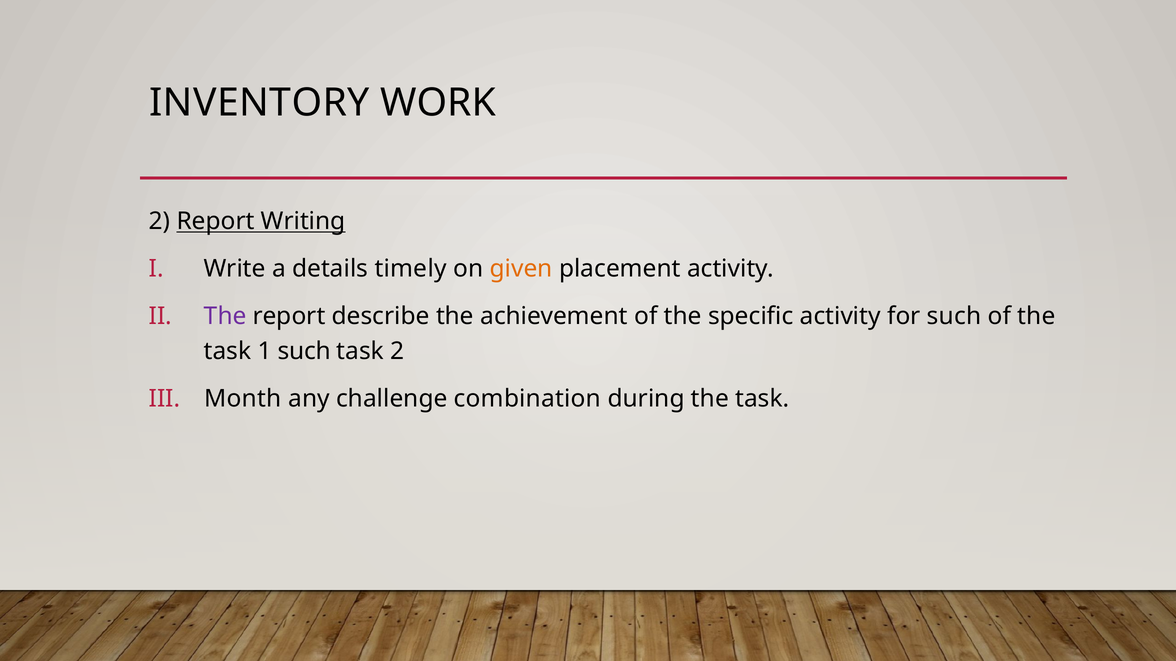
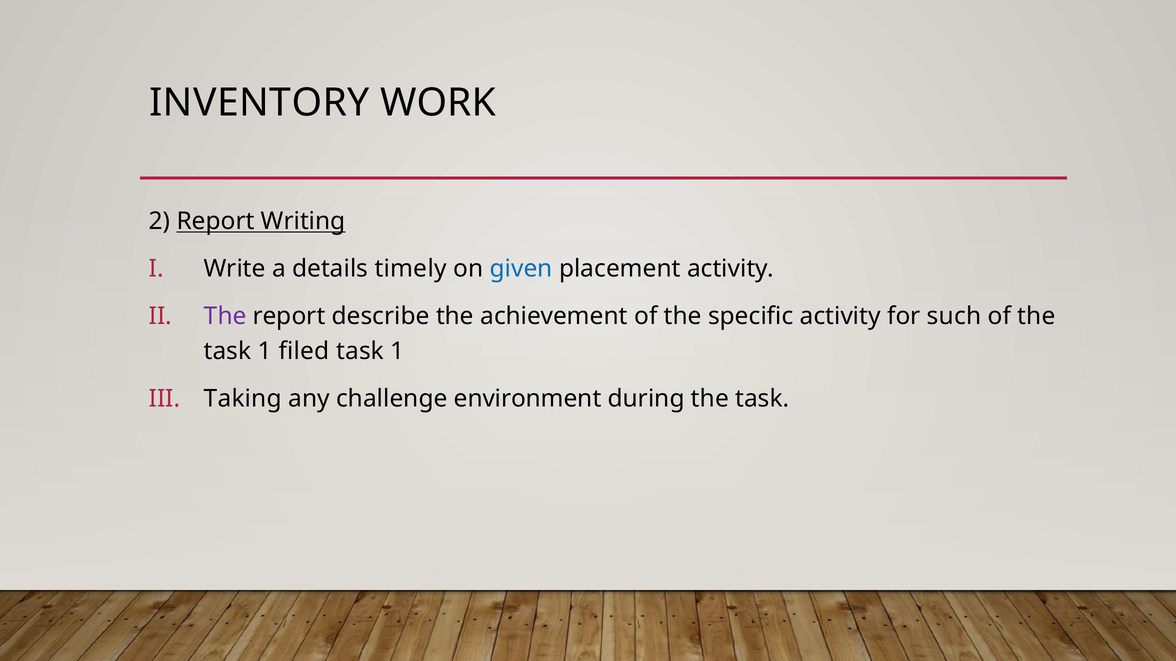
given colour: orange -> blue (521, 269)
1 such: such -> filed (304, 351)
2: 2 -> 1 (397, 351)
Month: Month -> Taking (243, 399)
combination: combination -> environment (528, 399)
